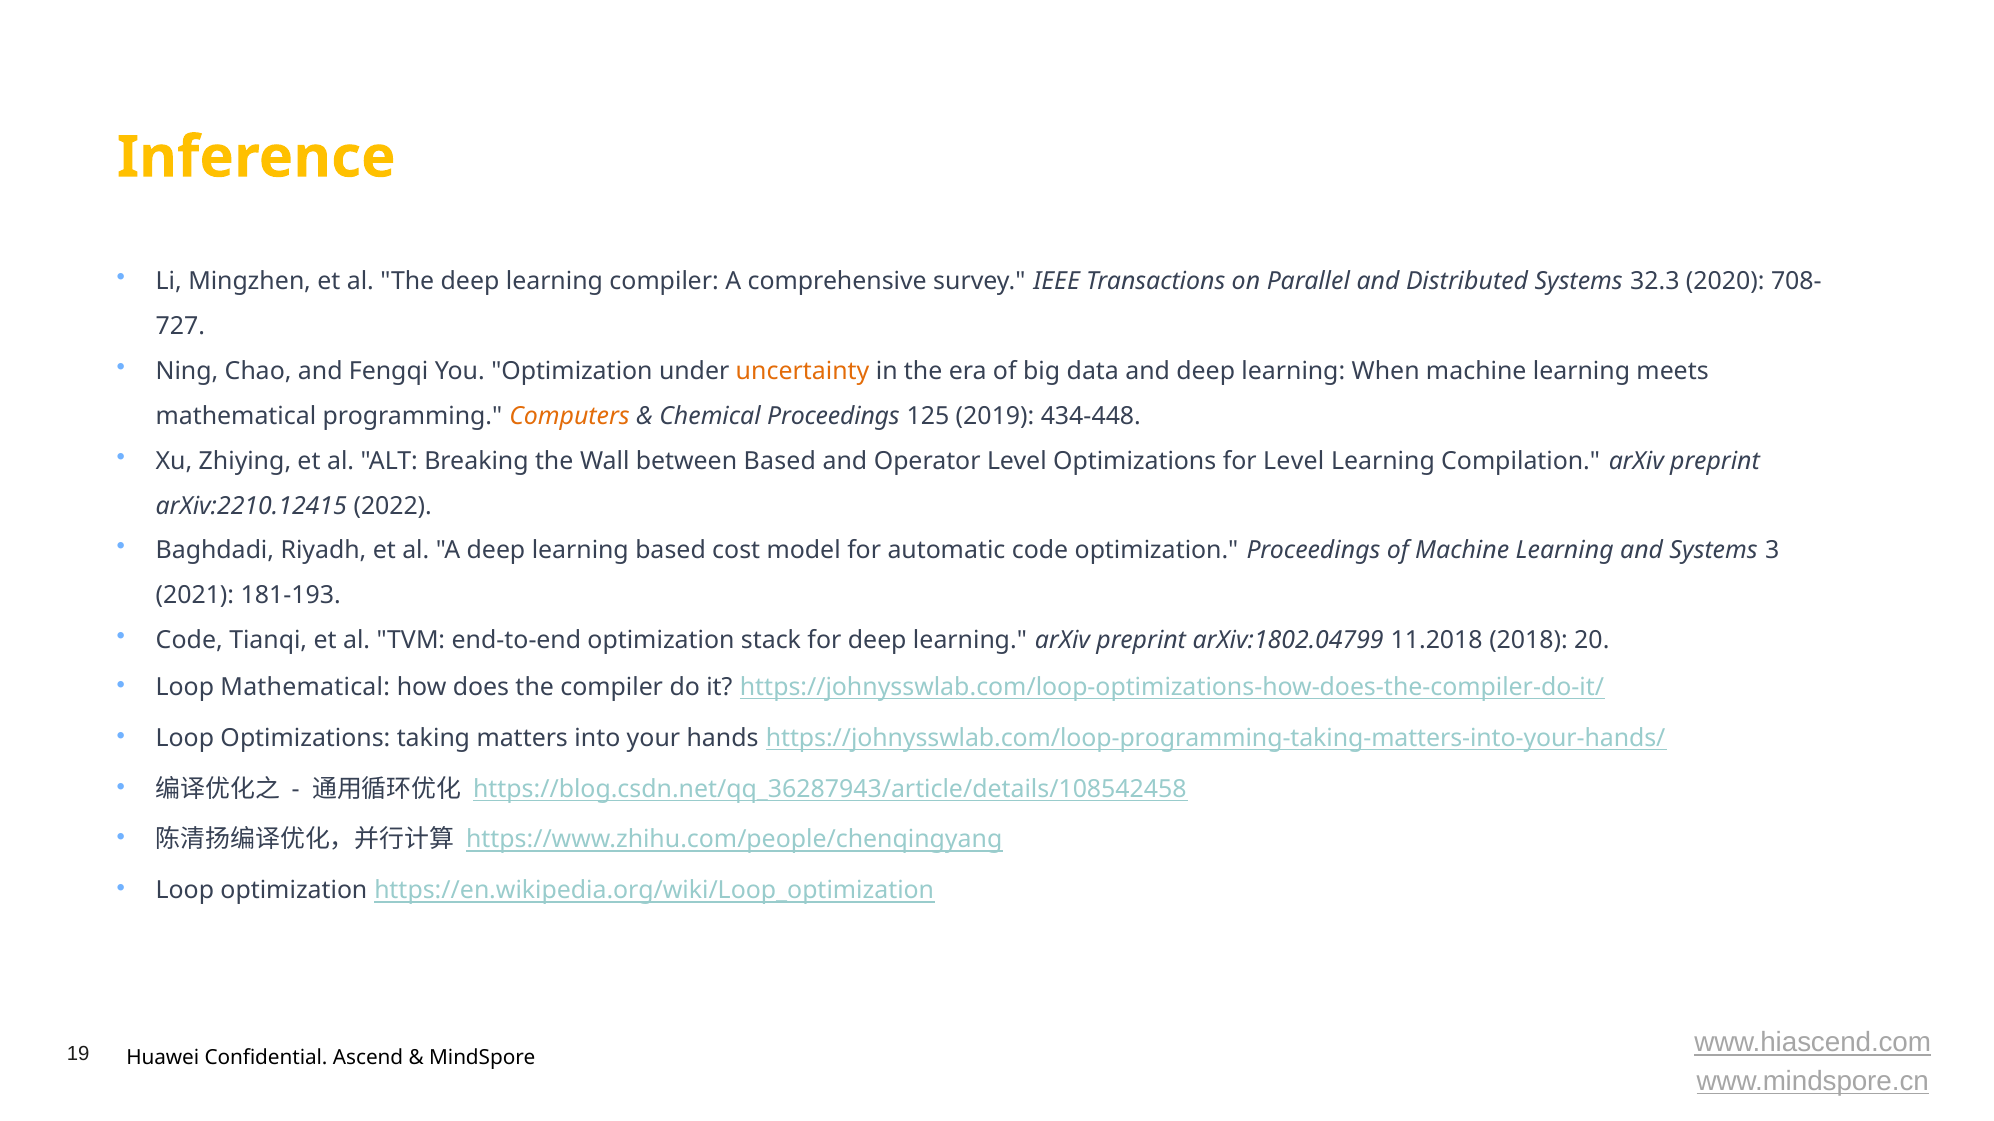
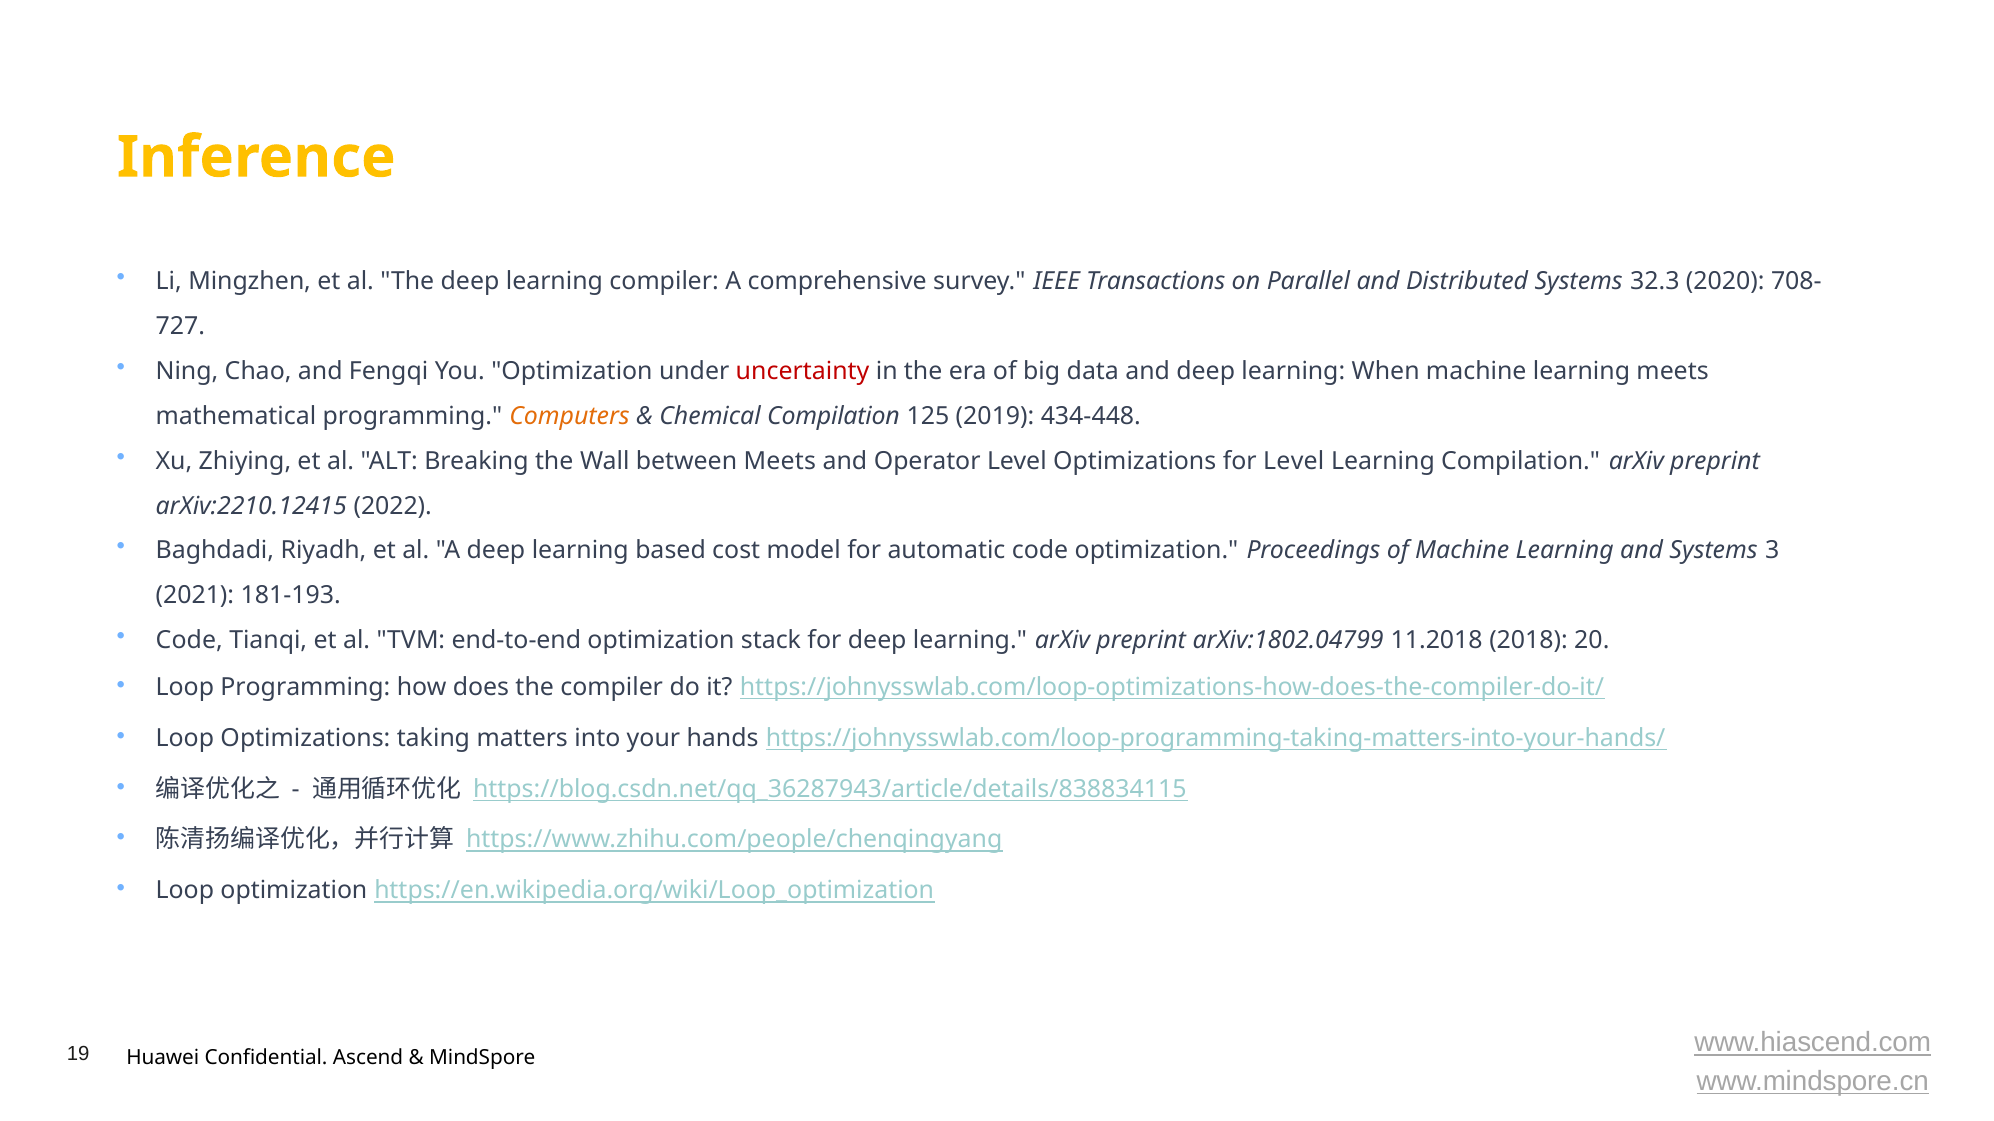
uncertainty colour: orange -> red (803, 371)
Chemical Proceedings: Proceedings -> Compilation (833, 416)
between Based: Based -> Meets (780, 461)
Loop Mathematical: Mathematical -> Programming (305, 687)
https://blog.csdn.net/qq_36287943/article/details/108542458: https://blog.csdn.net/qq_36287943/article/details/108542458 -> https://blog.csdn.net/qq_36287943/article/details/838834115 (830, 789)
